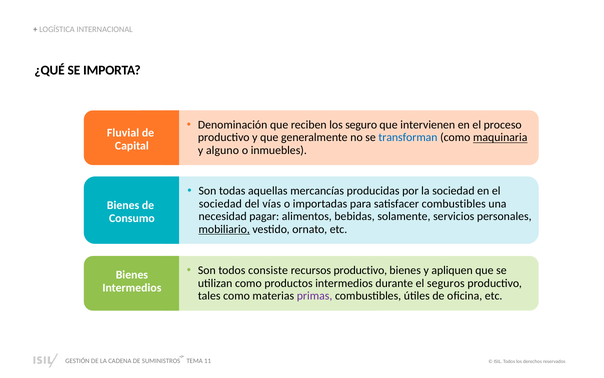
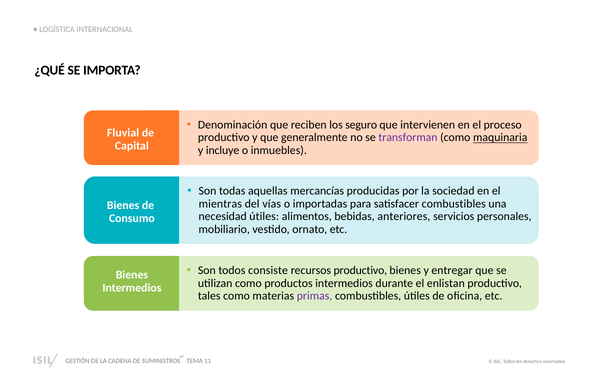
transforman colour: blue -> purple (408, 137)
alguno: alguno -> incluye (223, 150)
sociedad: sociedad -> mientras (220, 203)
necesidad pagar: pagar -> útiles (264, 216)
solamente: solamente -> anteriores (404, 216)
mobiliario underline: present -> none (224, 229)
apliquen: apliquen -> entregar (452, 270)
seguros: seguros -> enlistan (446, 283)
